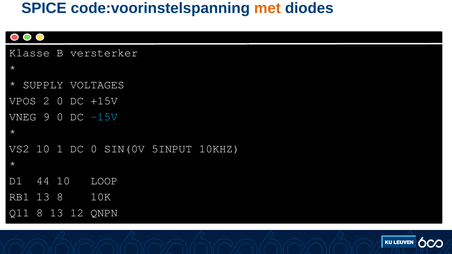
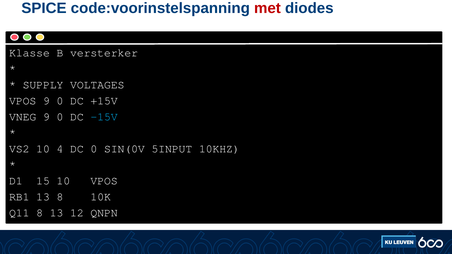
met colour: orange -> red (267, 8)
VPOS 2: 2 -> 9 (46, 101)
1: 1 -> 4 (60, 149)
44: 44 -> 15 (43, 181)
10 LOOP: LOOP -> VPOS (104, 181)
